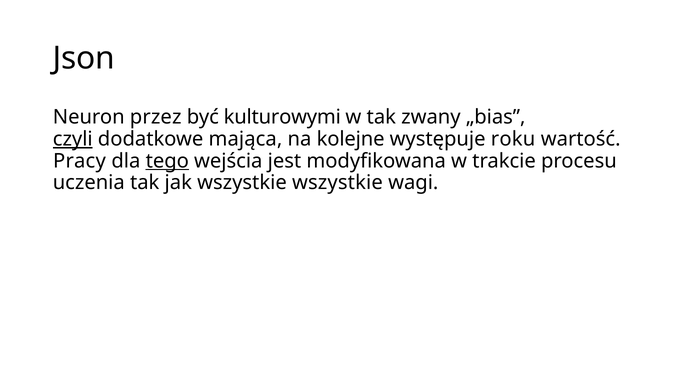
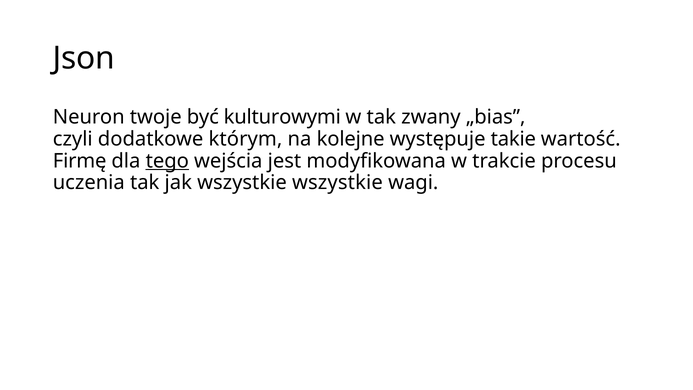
przez: przez -> twoje (156, 117)
czyli underline: present -> none (73, 139)
mająca: mająca -> którym (245, 139)
roku: roku -> takie (513, 139)
Pracy: Pracy -> Firmę (80, 161)
